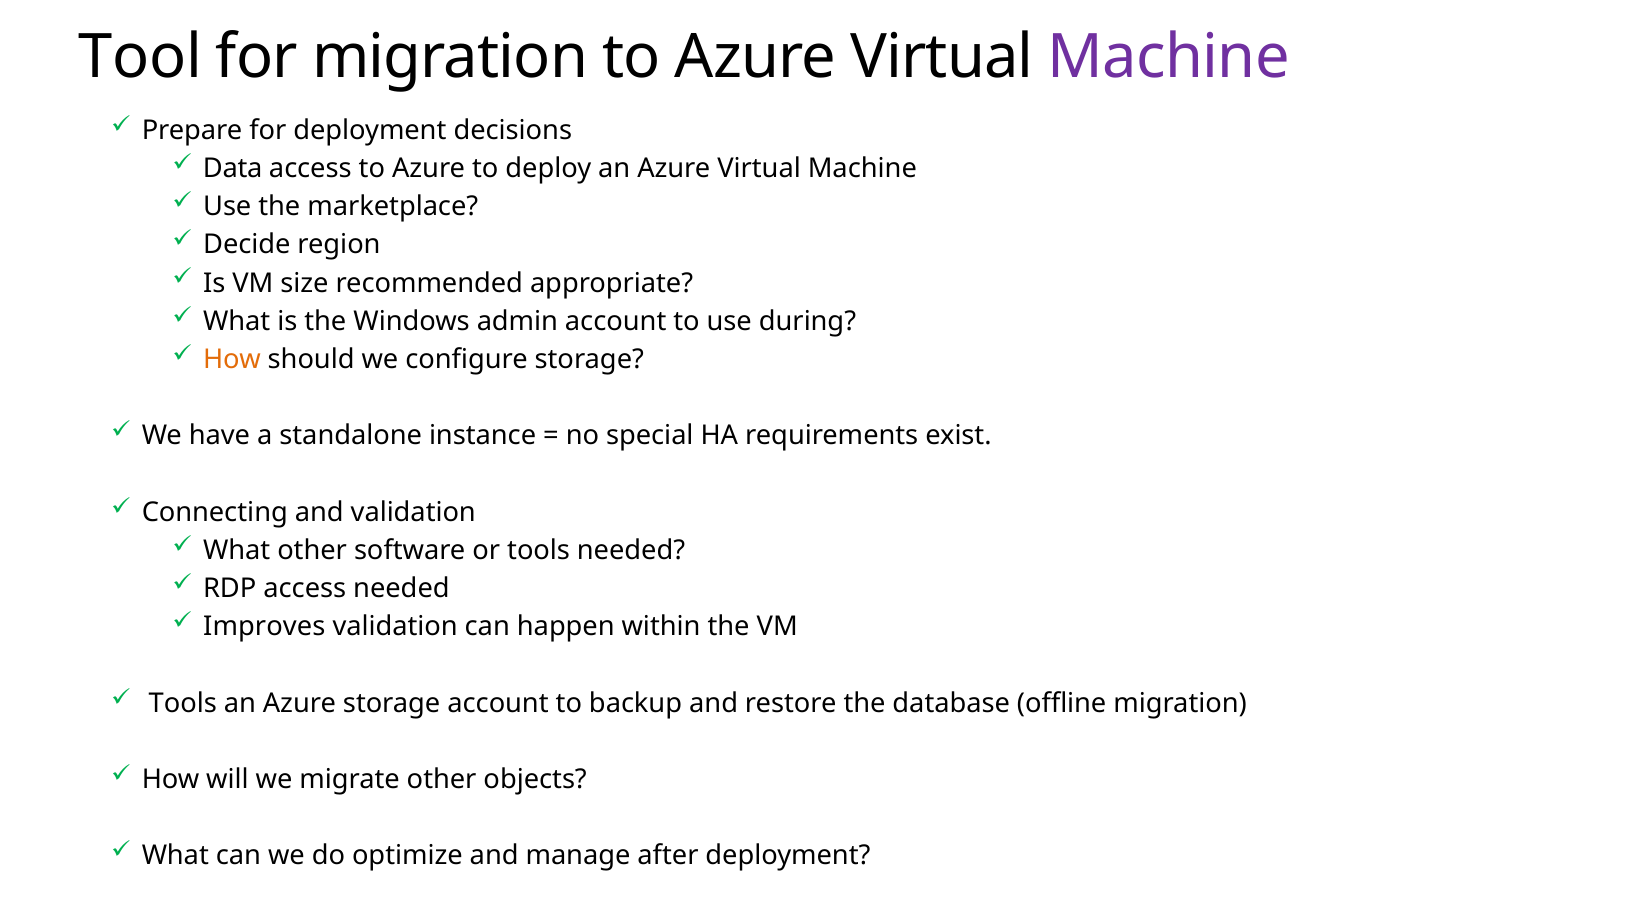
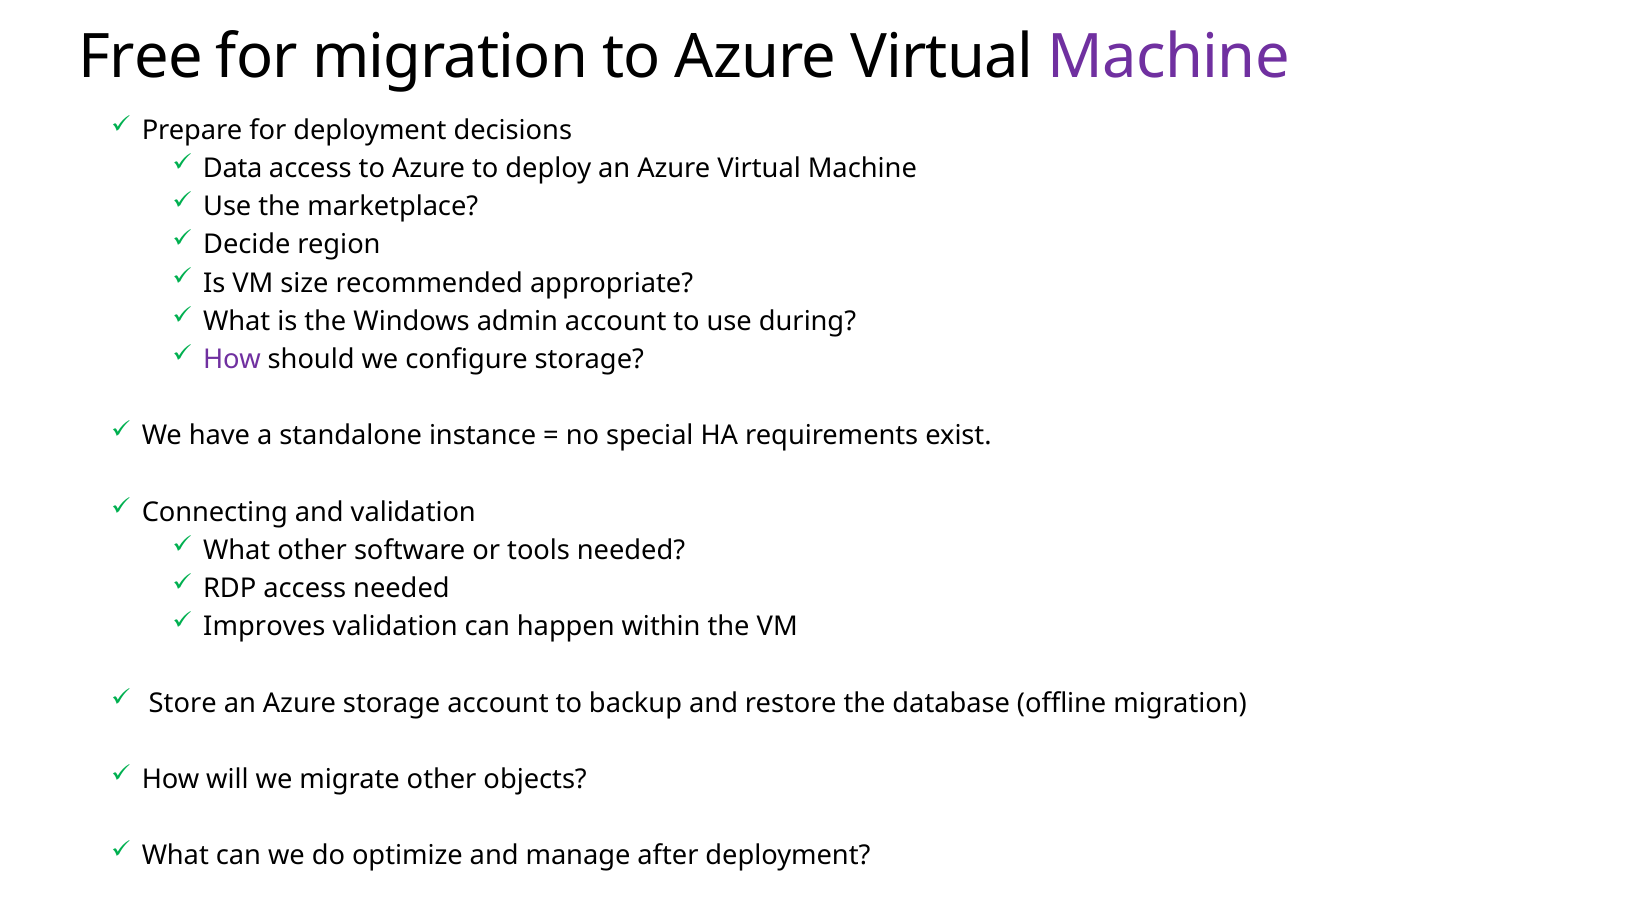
Tool: Tool -> Free (141, 57)
How colour: orange -> purple (232, 360)
Tools: Tools -> Store (183, 703)
